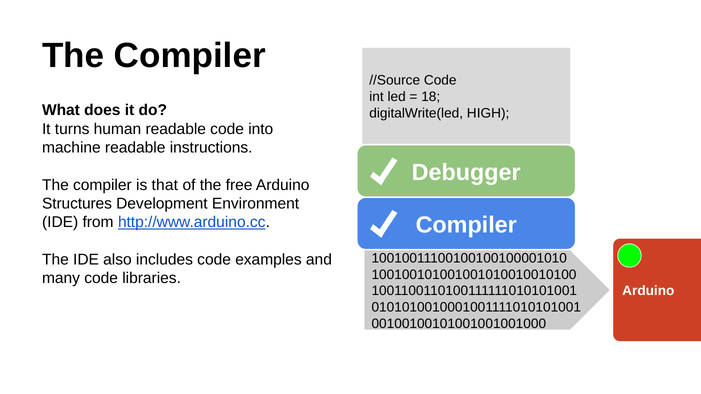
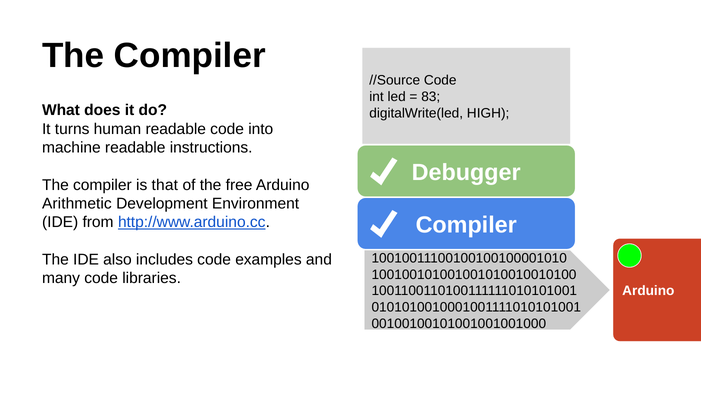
18: 18 -> 83 (431, 97)
Structures: Structures -> Arithmetic (77, 204)
